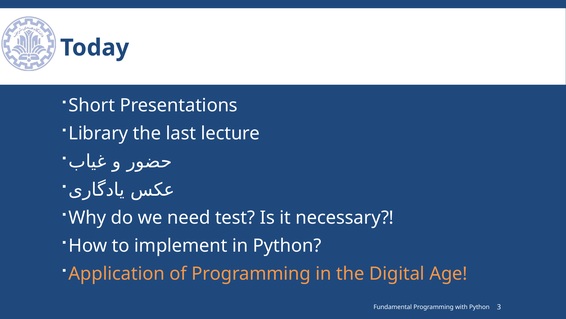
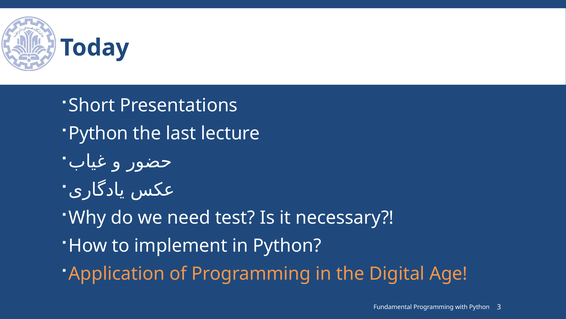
Library: Library -> Python (98, 133)
